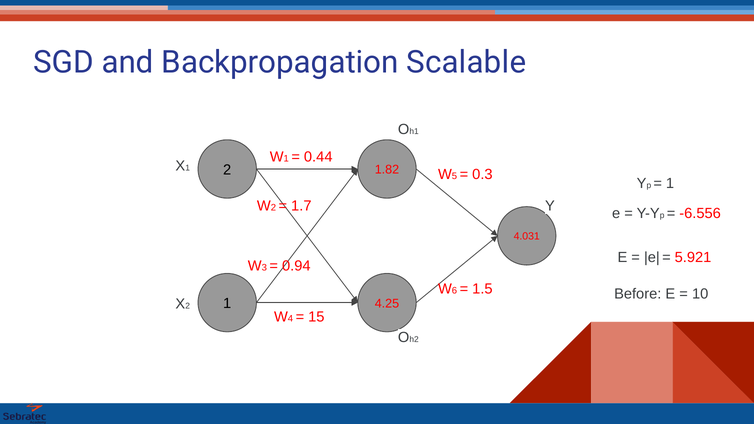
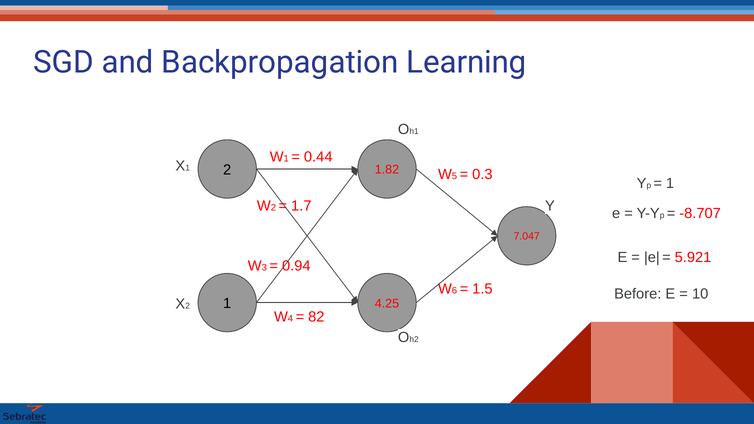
Scalable: Scalable -> Learning (466, 62)
-6.556: -6.556 -> -8.707 (700, 213)
4.031: 4.031 -> 7.047 (527, 237)
15: 15 -> 82 (316, 317)
